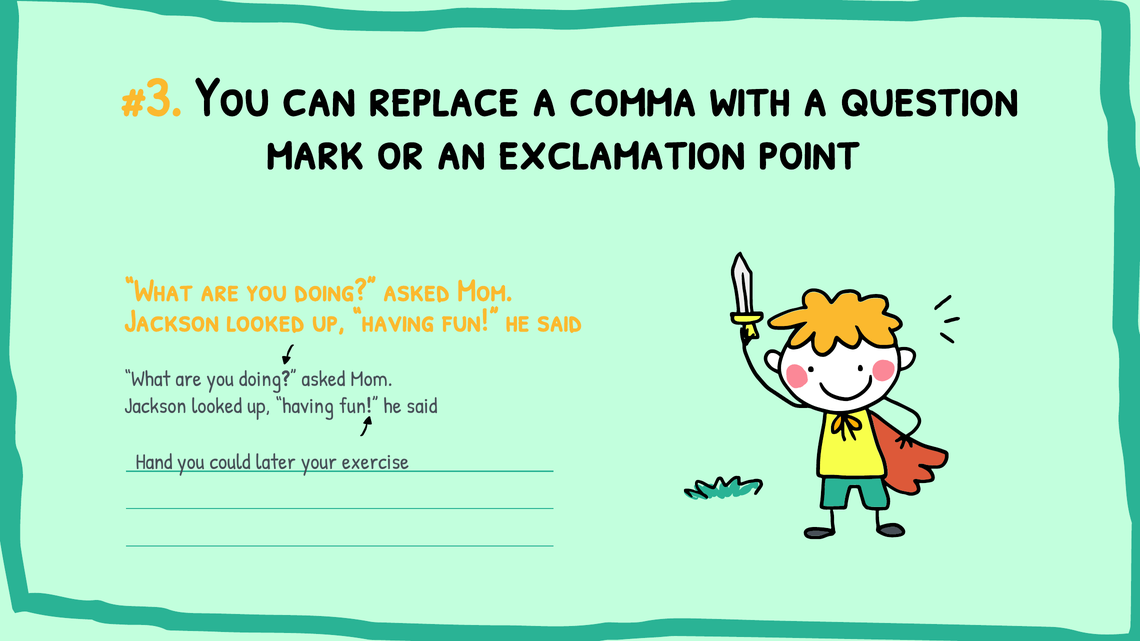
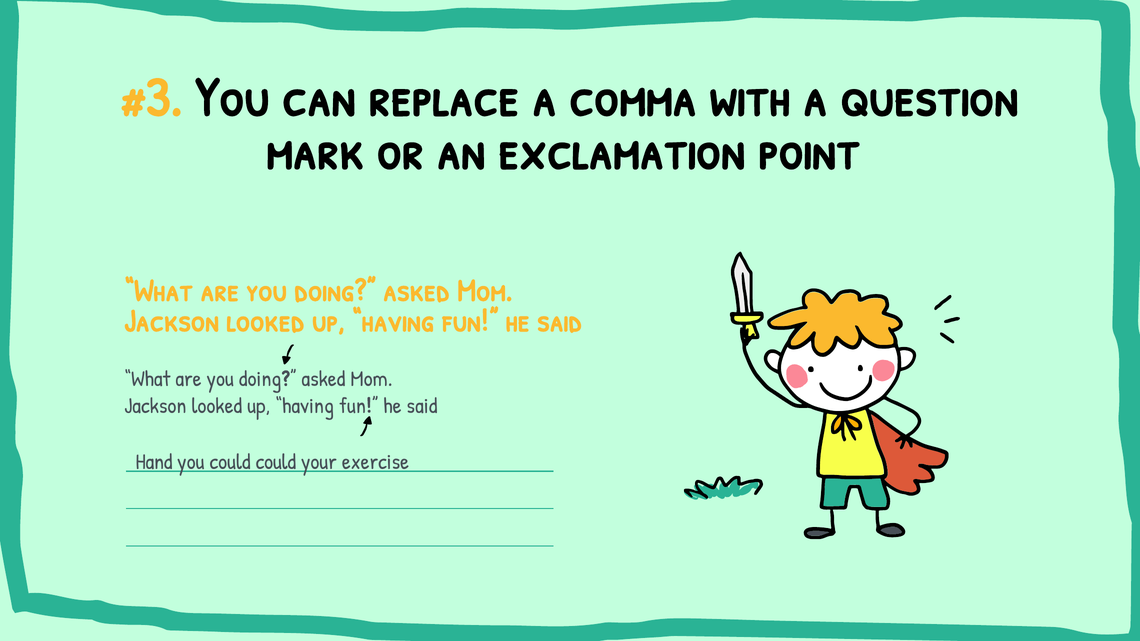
could later: later -> could (276, 462)
